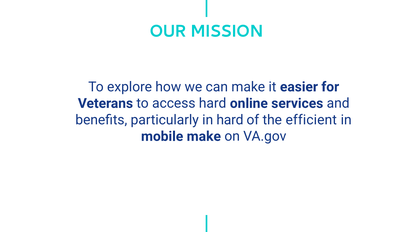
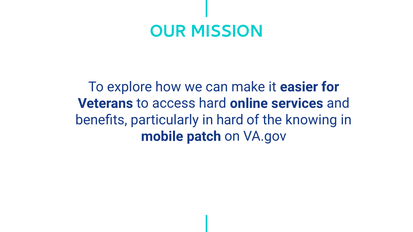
efficient: efficient -> knowing (311, 120)
mobile make: make -> patch (204, 137)
